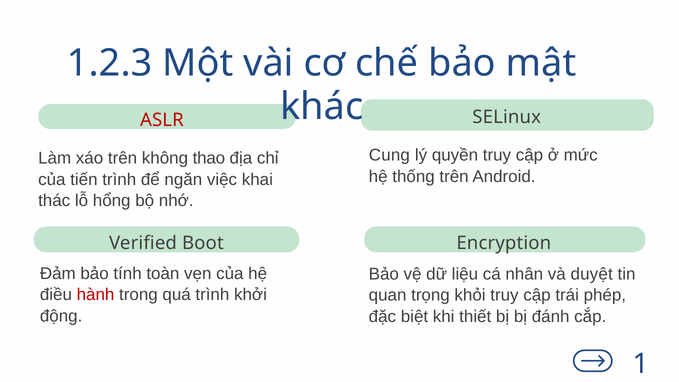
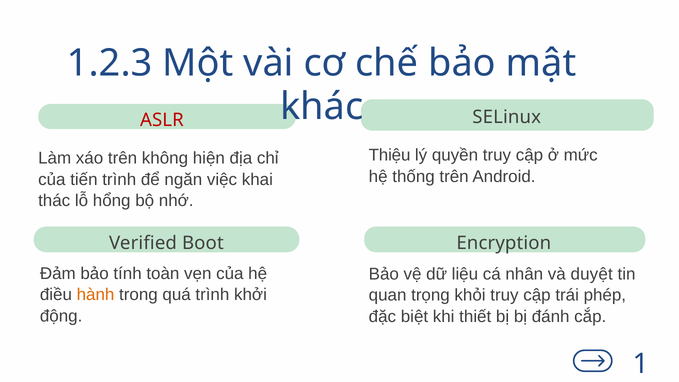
Cung: Cung -> Thiệu (390, 155)
thao: thao -> hiện (209, 158)
hành colour: red -> orange (96, 295)
